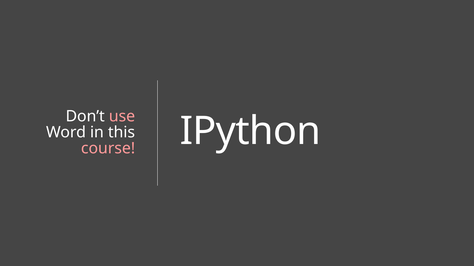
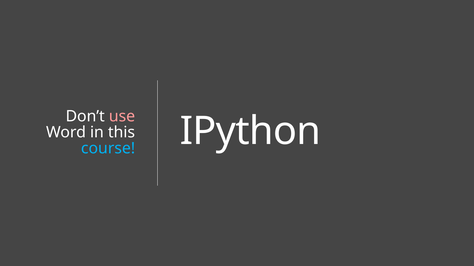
course colour: pink -> light blue (108, 149)
